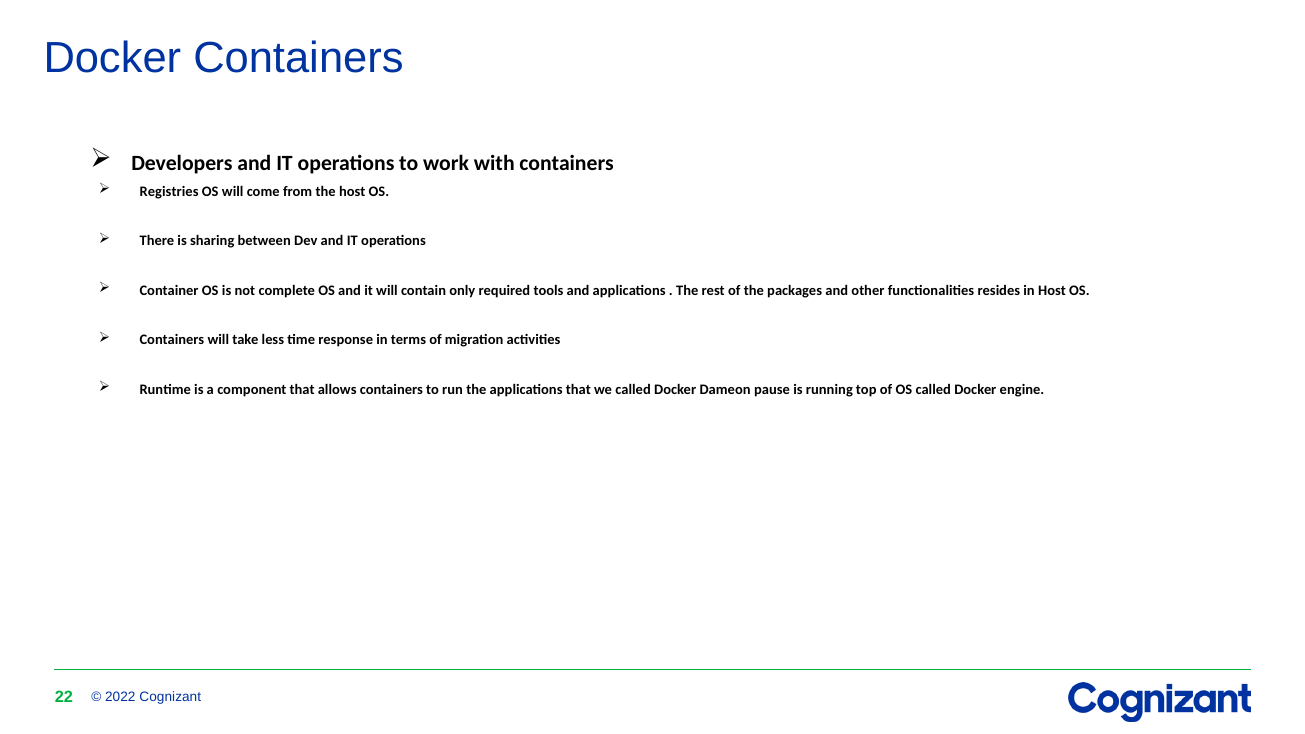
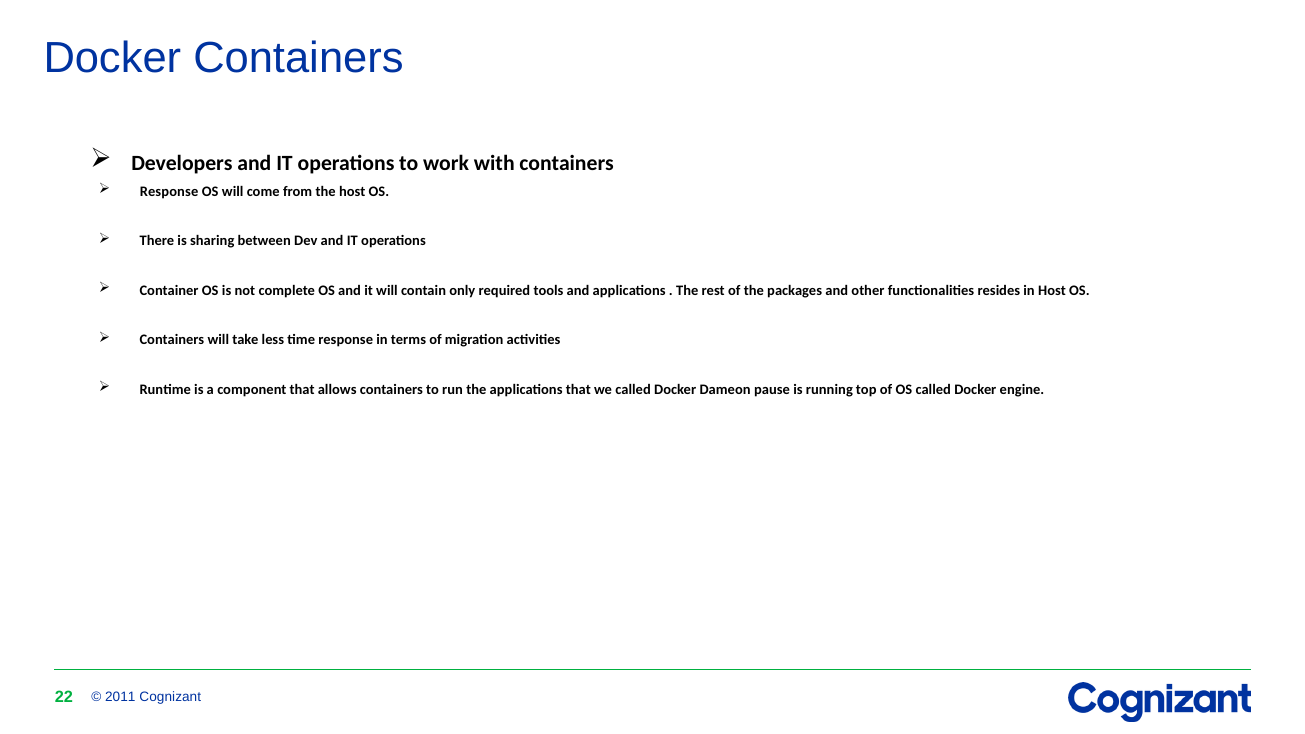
Registries: Registries -> Response (169, 191)
2022: 2022 -> 2011 (120, 697)
